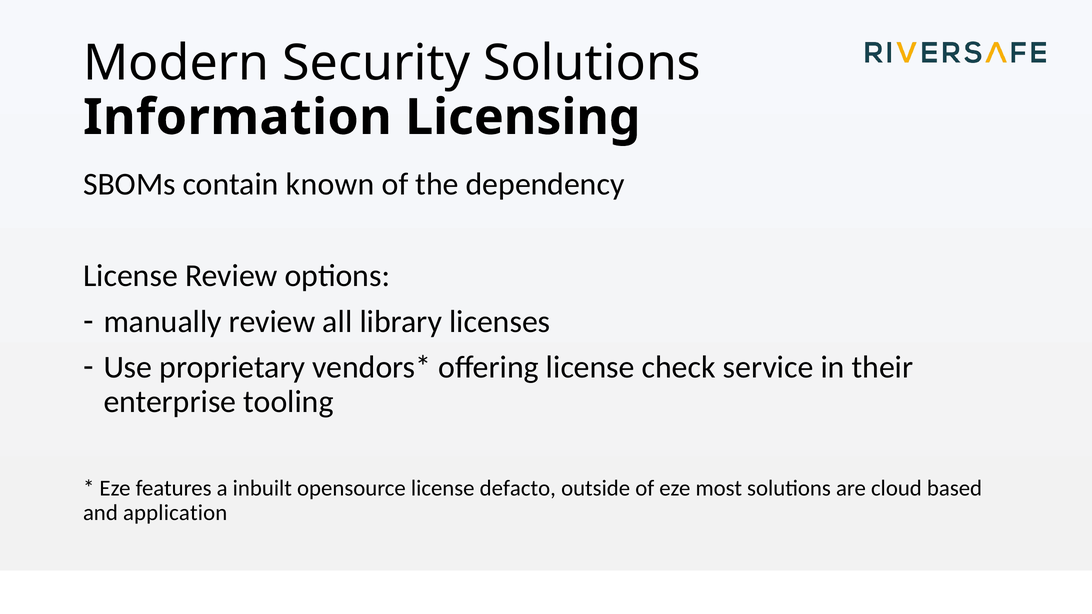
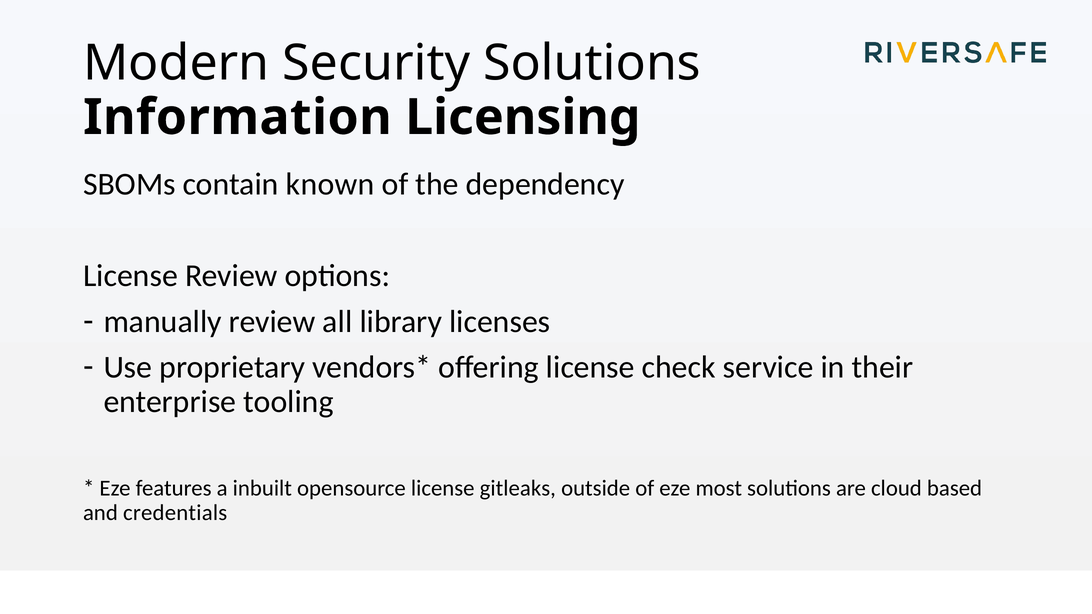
defacto: defacto -> gitleaks (518, 488)
application: application -> credentials (175, 513)
